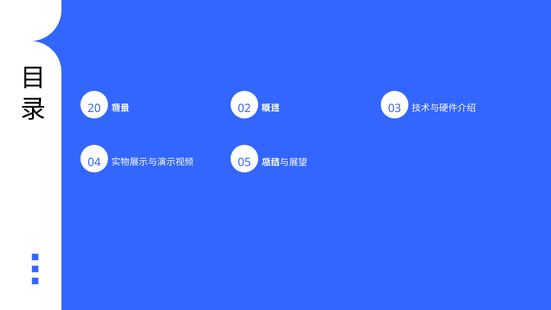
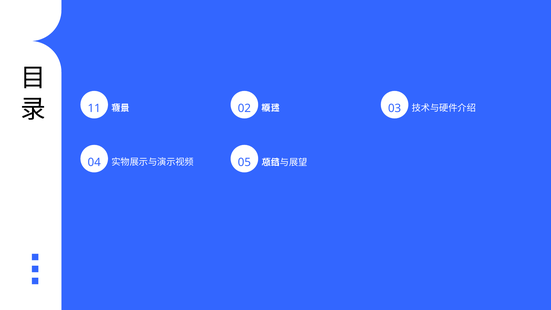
20: 20 -> 11 (94, 108)
